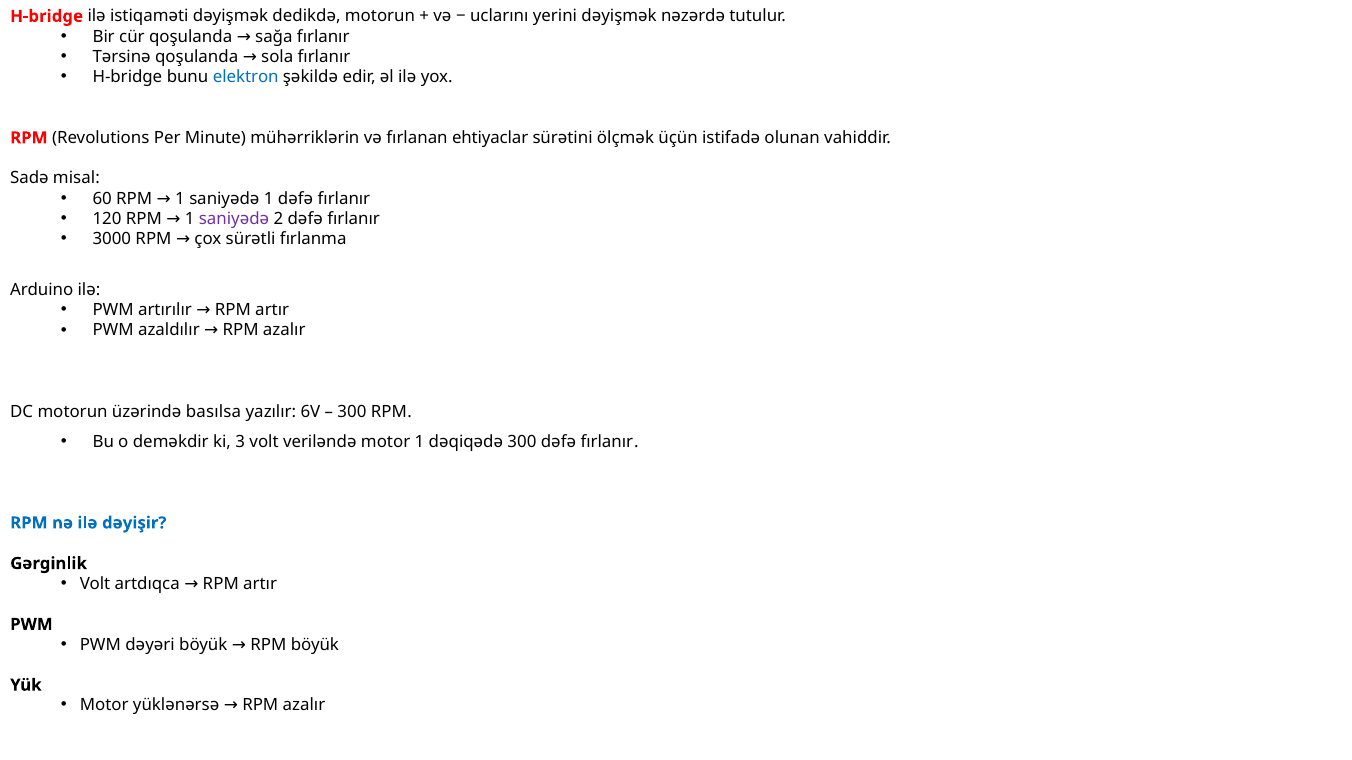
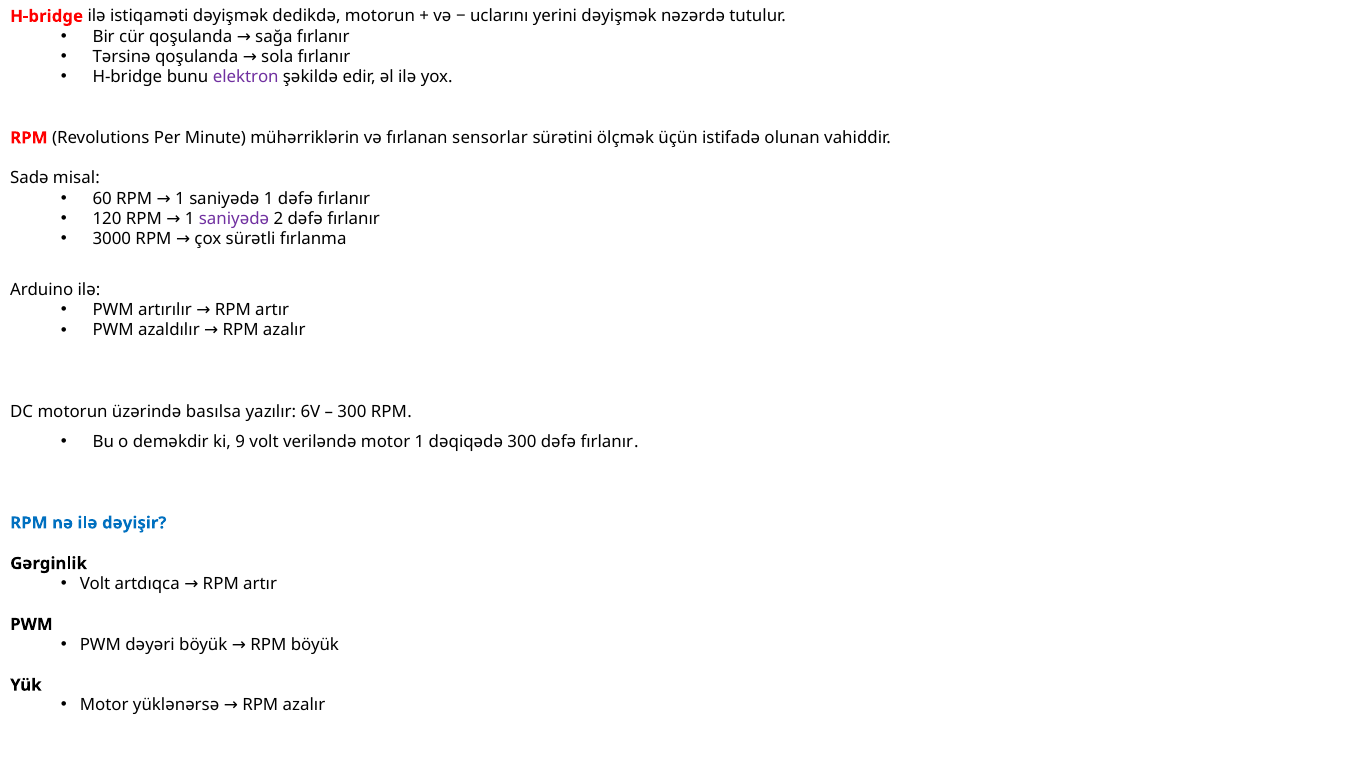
elektron colour: blue -> purple (246, 77)
ehtiyaclar: ehtiyaclar -> sensorlar (490, 138)
3: 3 -> 9 (240, 442)
